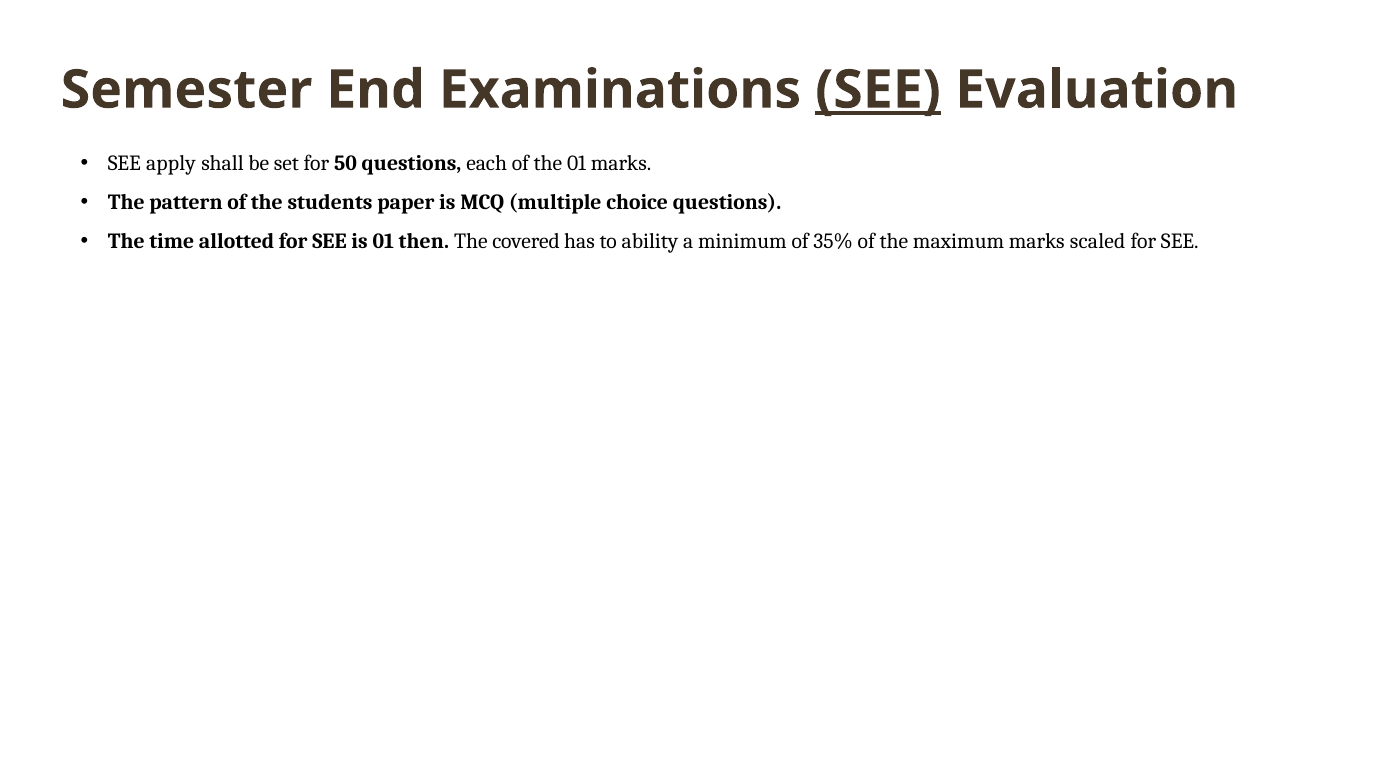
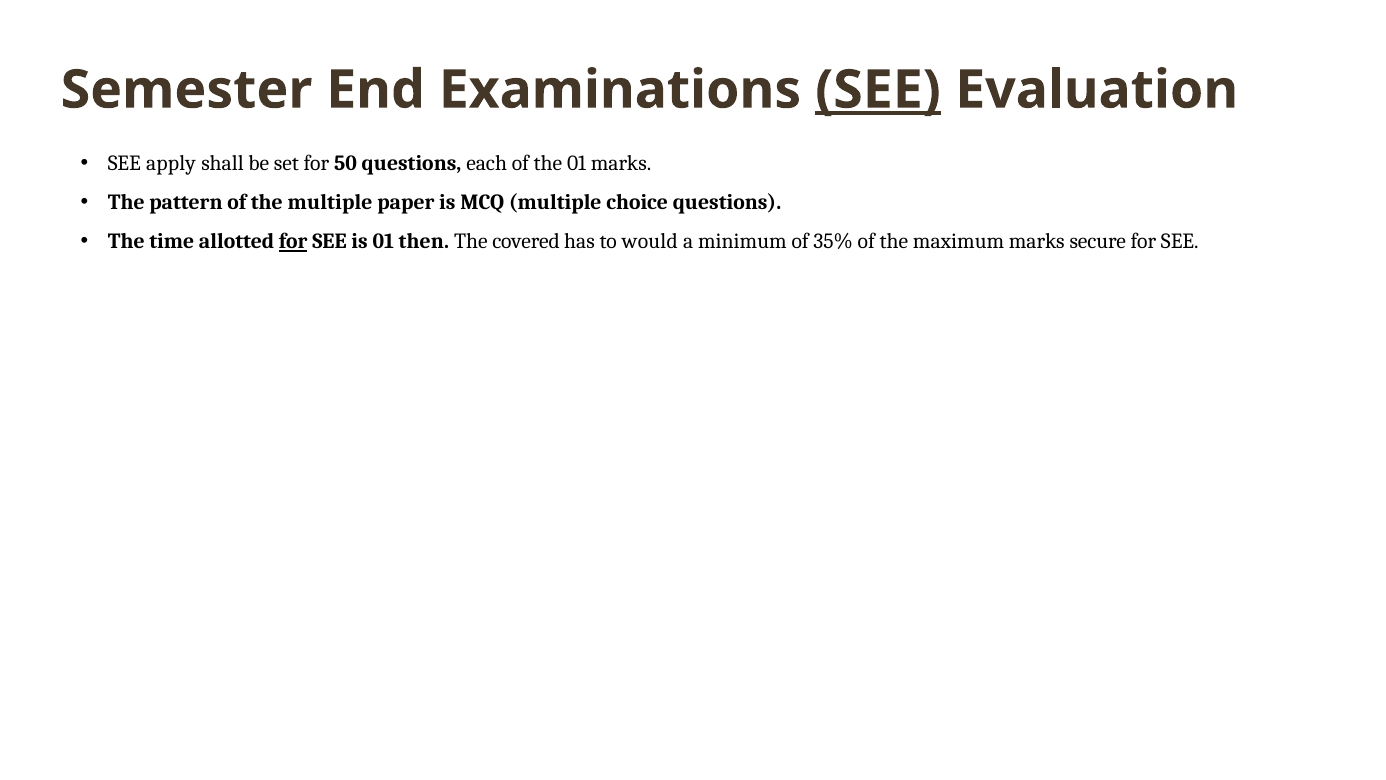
the students: students -> multiple (330, 203)
for underline: none -> present (293, 242)
ability: ability -> would (650, 242)
scaled: scaled -> secure (1098, 242)
